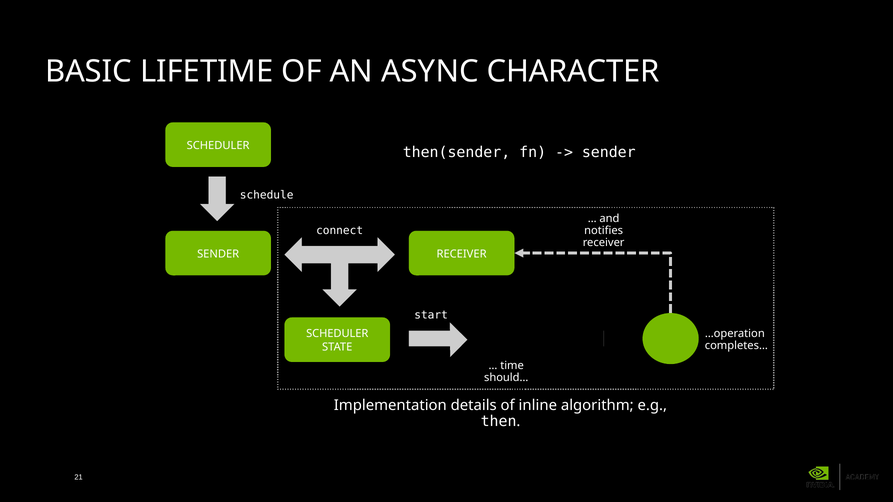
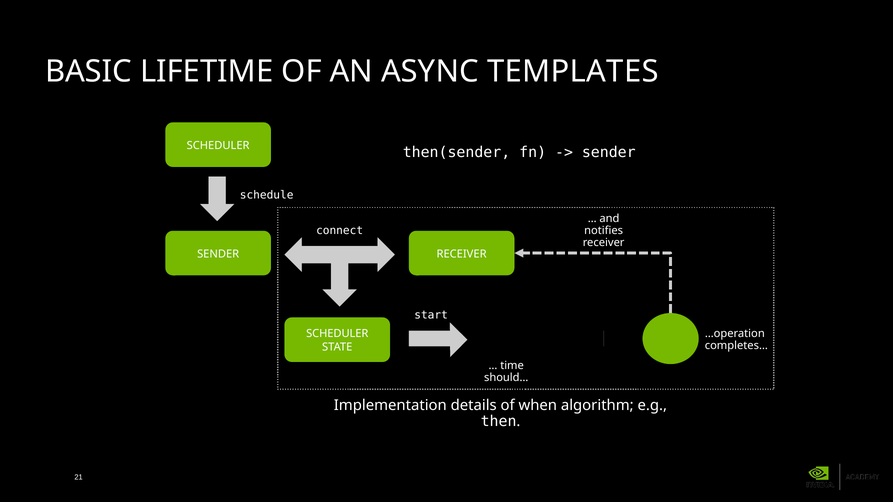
CHARACTER: CHARACTER -> TEMPLATES (573, 71)
inline: inline -> when (538, 406)
